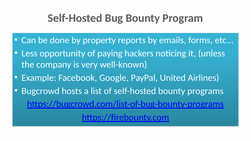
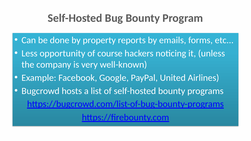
paying: paying -> course (110, 53)
